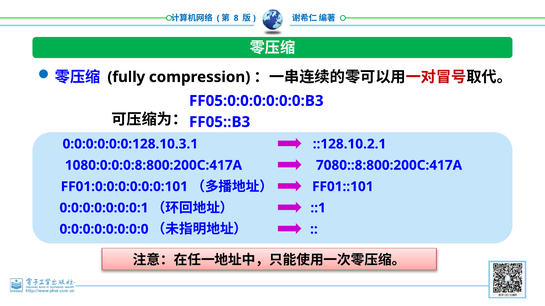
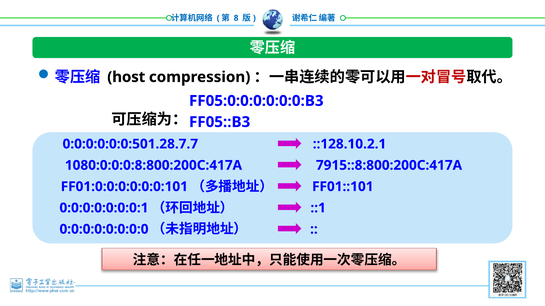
fully: fully -> host (126, 77)
0:0:0:0:0:0:128.10.3.1: 0:0:0:0:0:0:128.10.3.1 -> 0:0:0:0:0:0:501.28.7.7 (130, 144)
7080::8:800:200C:417A: 7080::8:800:200C:417A -> 7915::8:800:200C:417A (389, 166)
